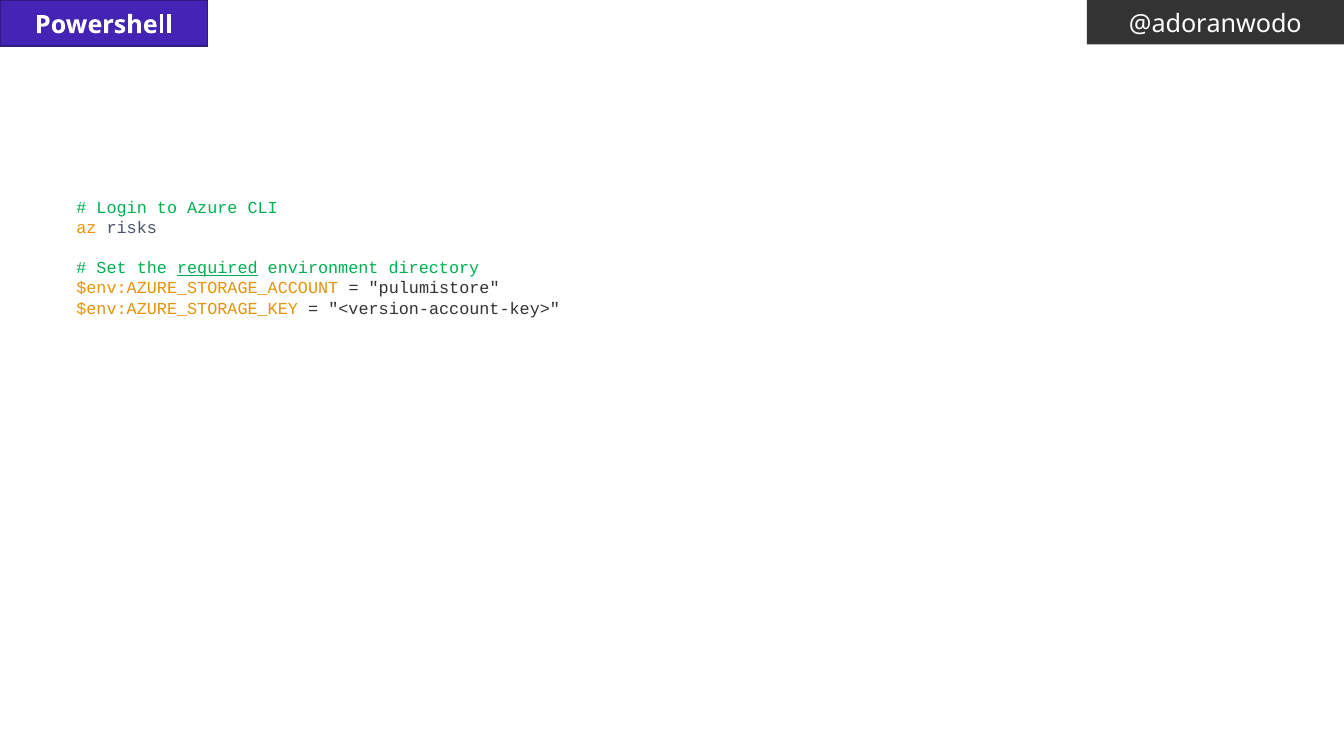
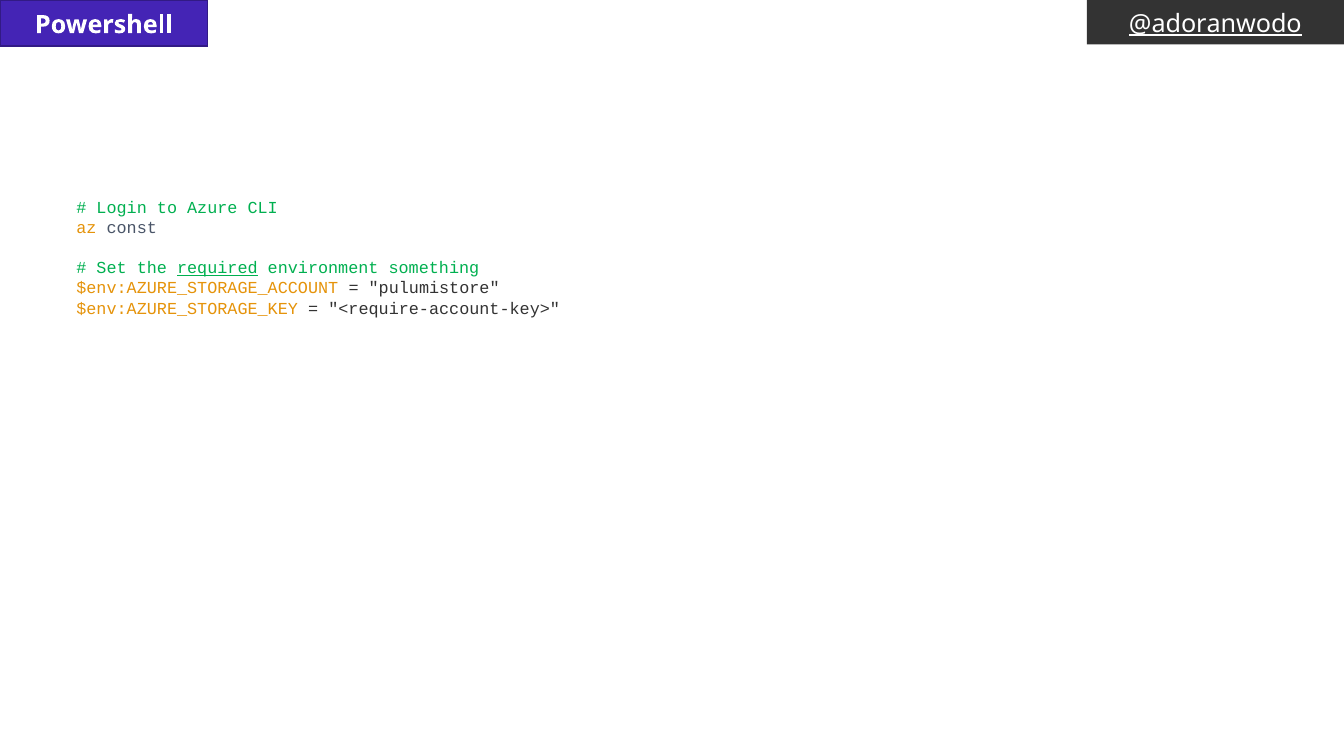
@adoranwodo underline: none -> present (1215, 24)
risks: risks -> const (132, 228)
environment directory: directory -> something (434, 268)
<version-account-key>: <version-account-key> -> <require-account-key> (444, 309)
